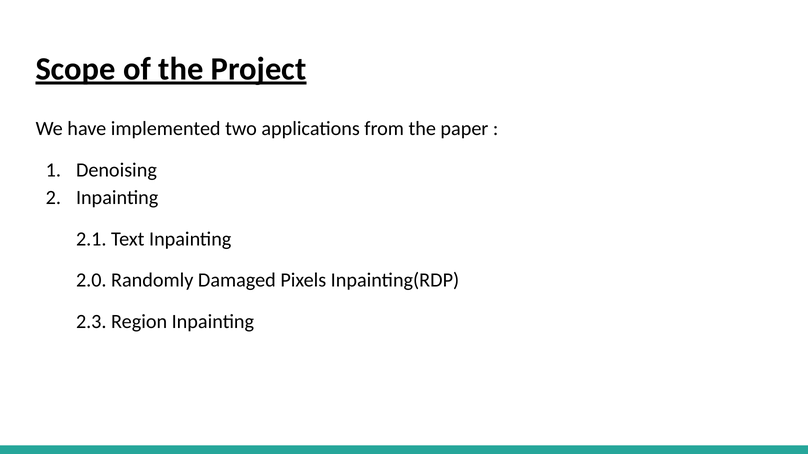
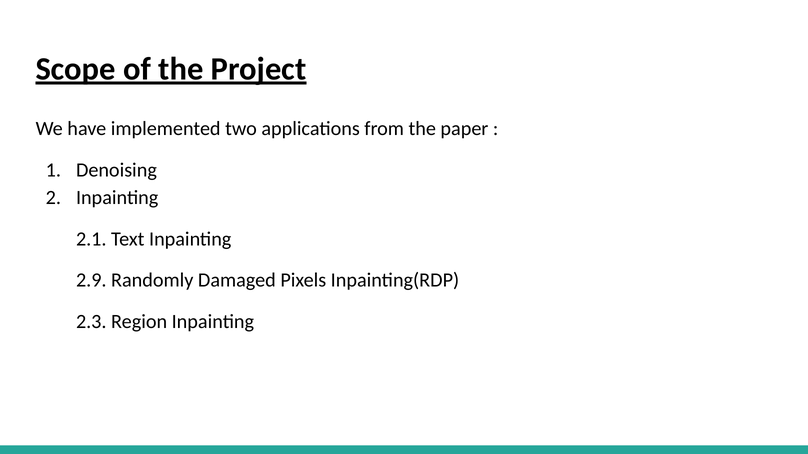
2.0: 2.0 -> 2.9 (91, 281)
